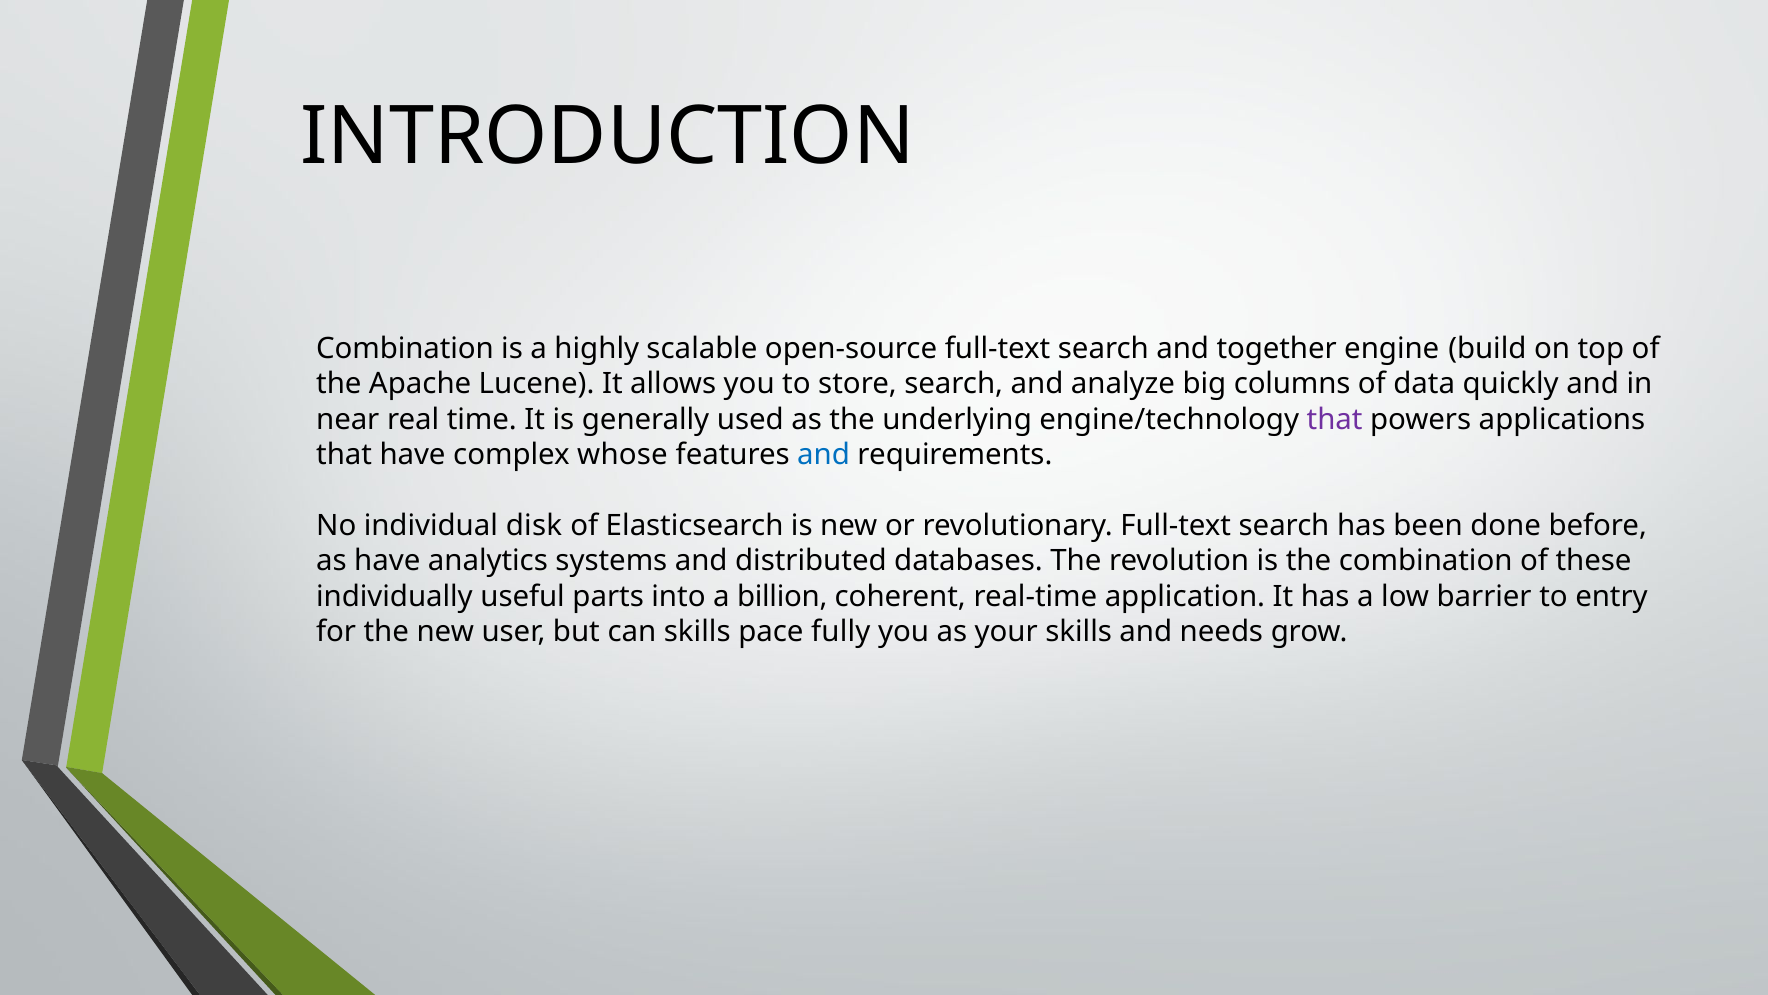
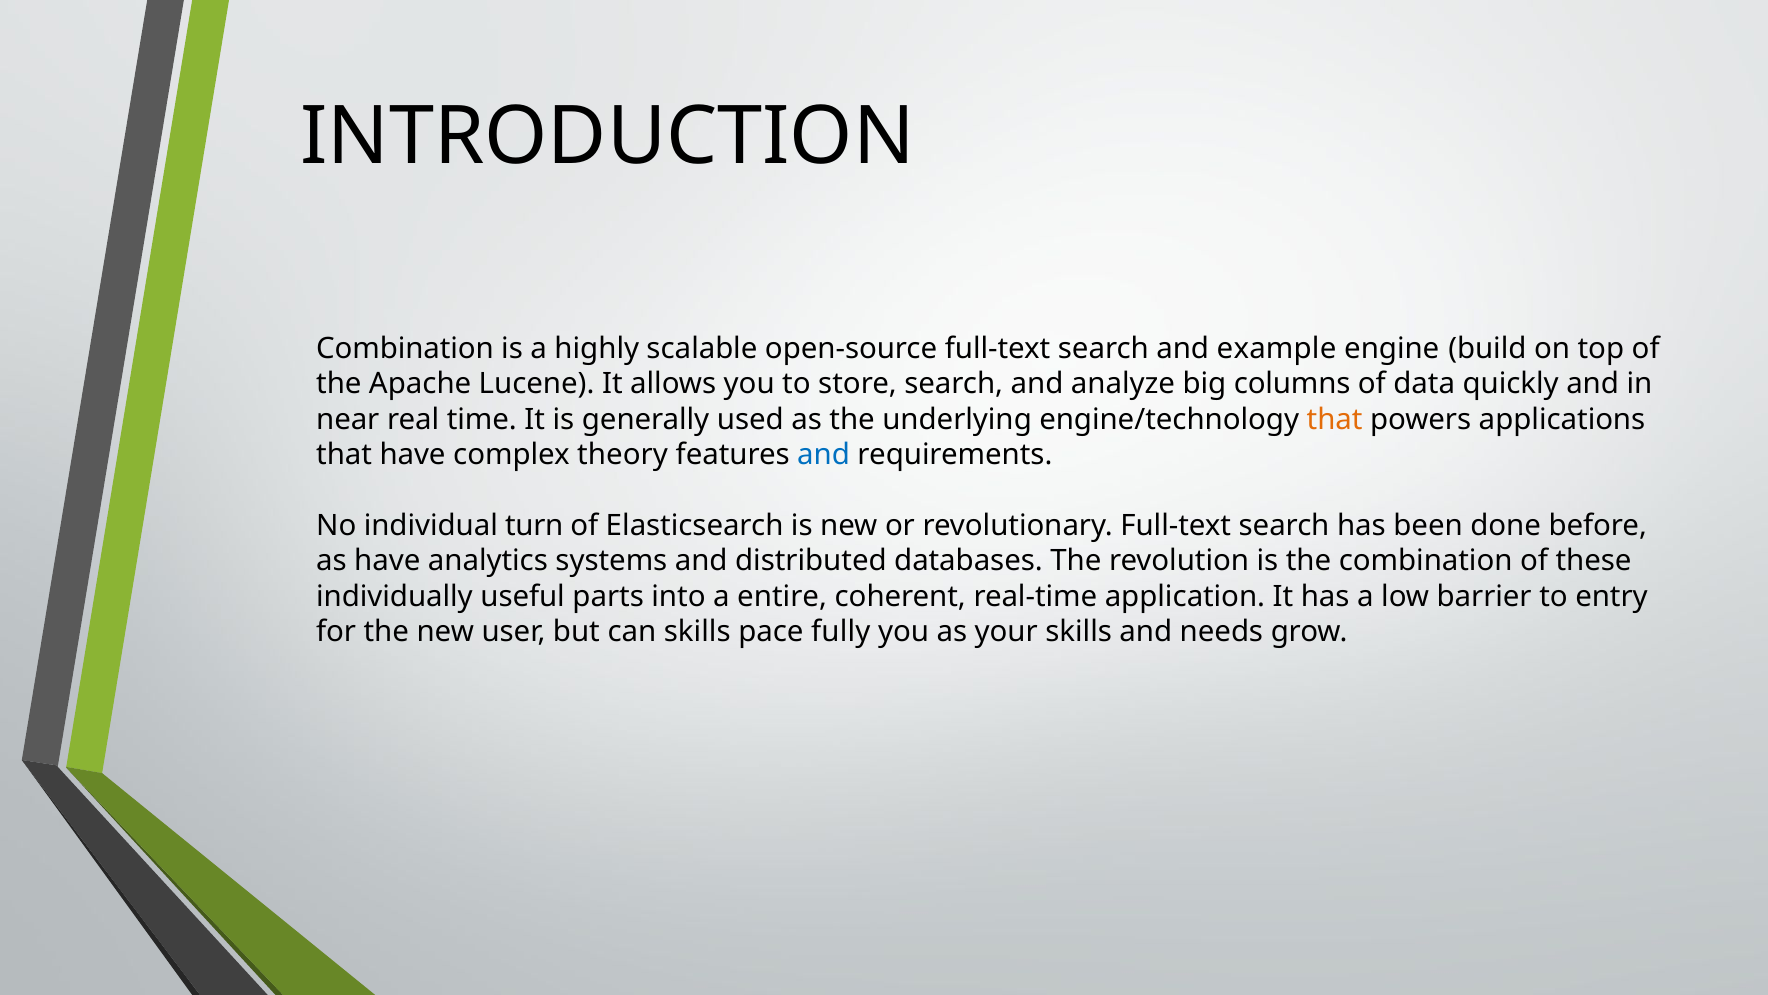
together: together -> example (1277, 349)
that colour: purple -> orange (1335, 419)
whose: whose -> theory (623, 455)
disk: disk -> turn (534, 525)
billion: billion -> entire (782, 596)
